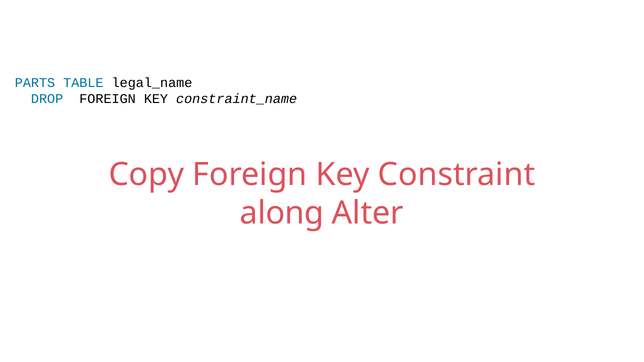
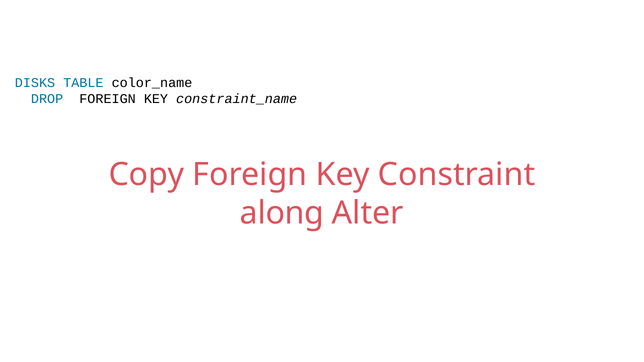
PARTS: PARTS -> DISKS (35, 83)
legal_name: legal_name -> color_name (152, 83)
